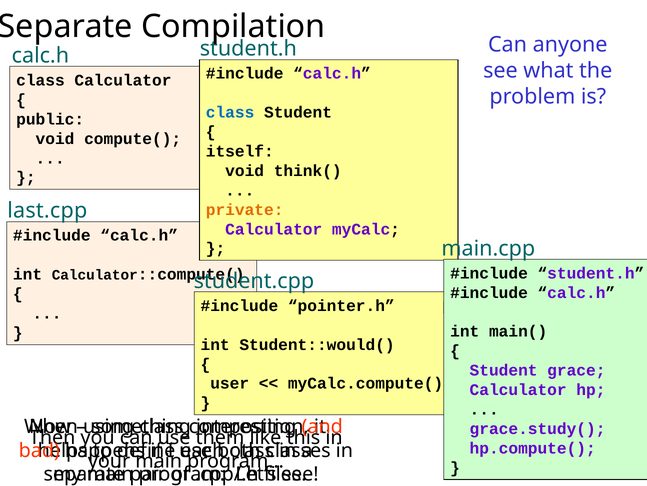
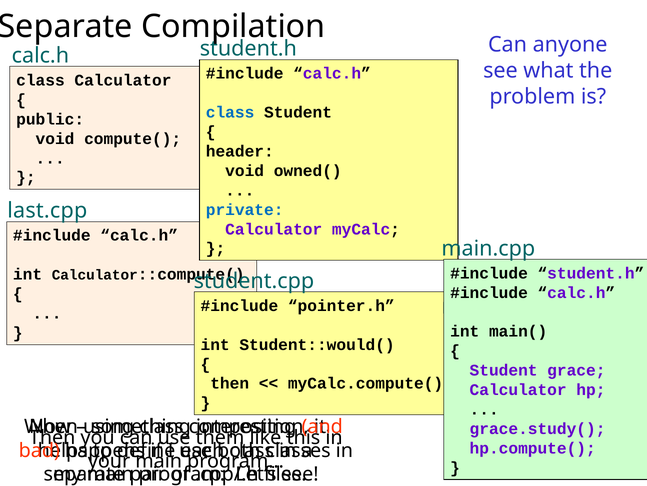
itself: itself -> header (240, 151)
think(: think( -> owned( (308, 171)
private colour: orange -> blue (245, 209)
user: user -> then (230, 383)
